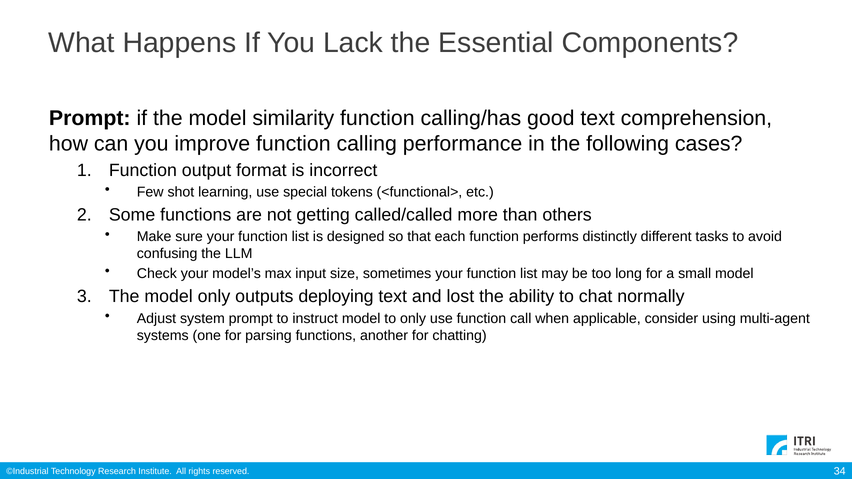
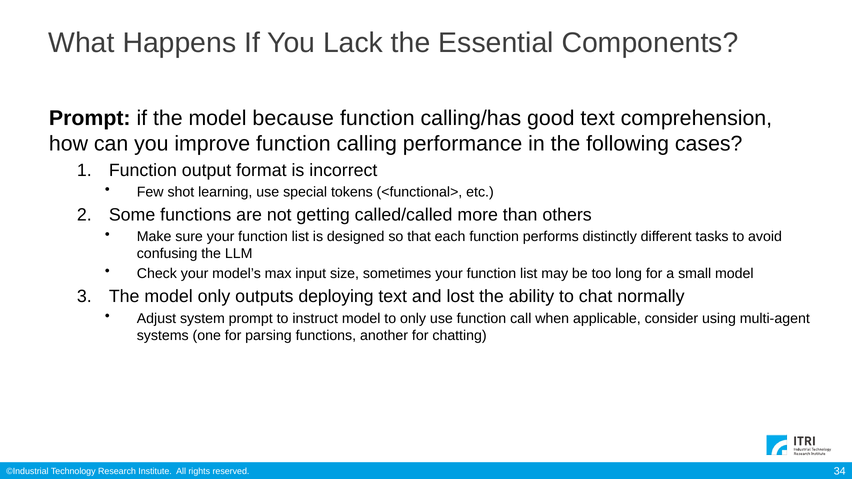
similarity: similarity -> because (293, 118)
